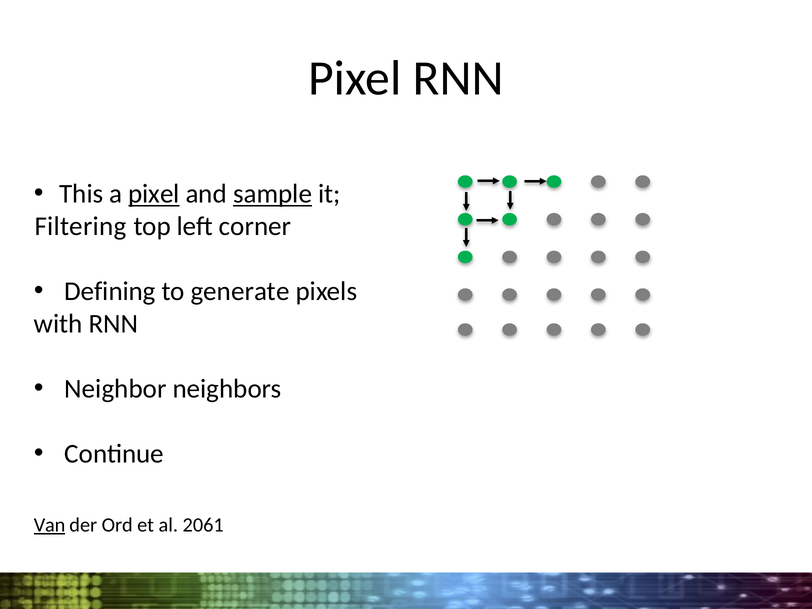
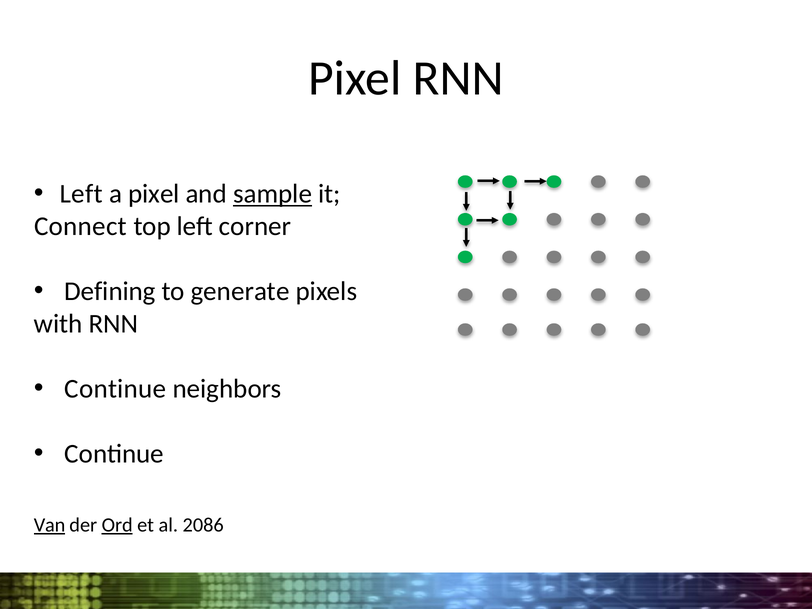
This: This -> Left (81, 194)
pixel underline: present -> none (154, 194)
Filtering: Filtering -> Connect (81, 226)
Neighbor: Neighbor -> Continue (115, 389)
Ord underline: none -> present (117, 525)
2061: 2061 -> 2086 (203, 525)
